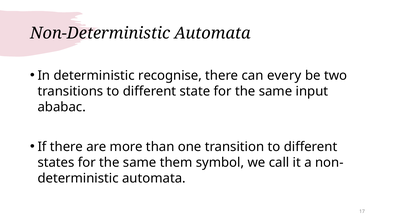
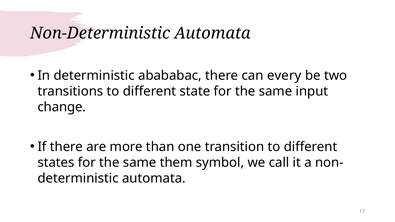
recognise: recognise -> abababac (170, 75)
ababac: ababac -> change (62, 107)
